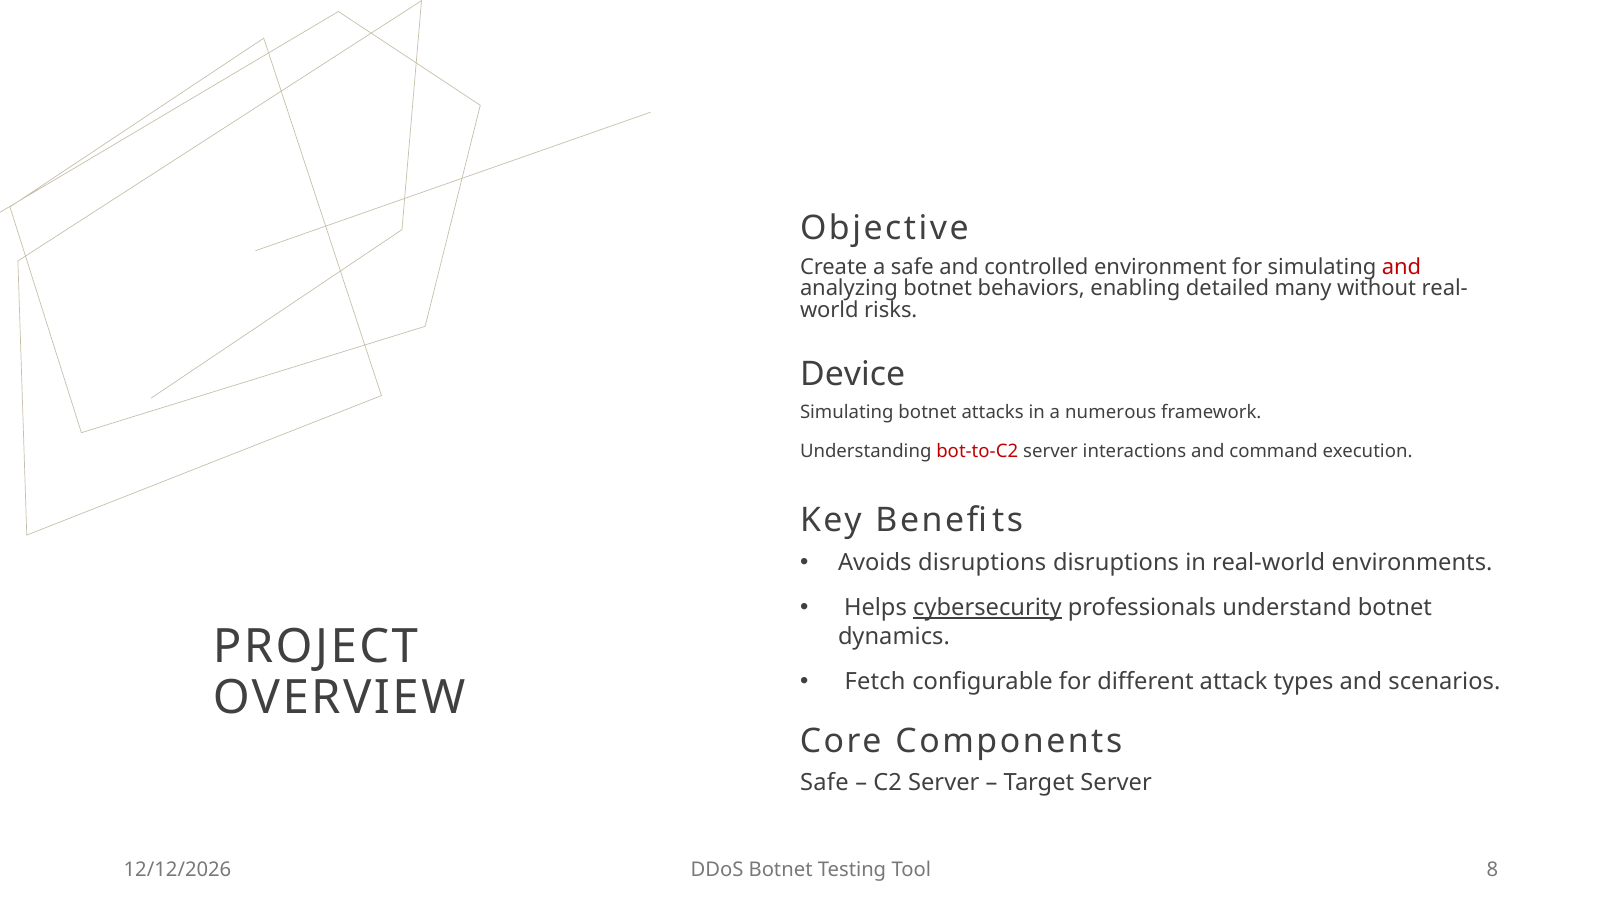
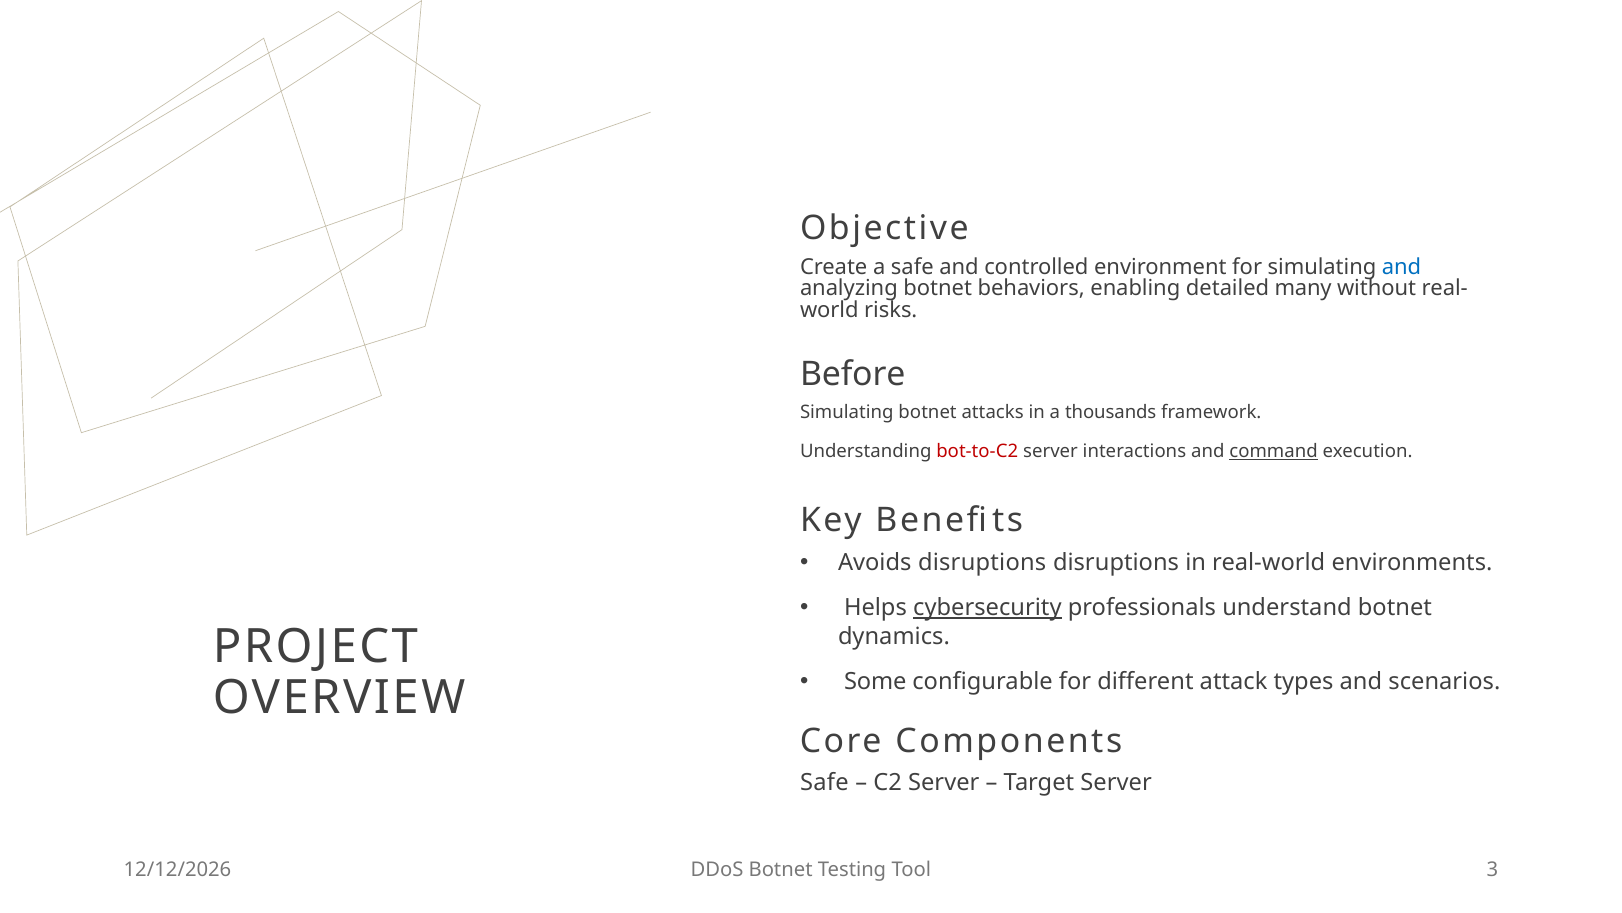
and colour: red -> blue (1402, 267)
Device: Device -> Before (853, 374)
numerous: numerous -> thousands (1111, 412)
command underline: none -> present (1274, 452)
Fetch: Fetch -> Some (875, 681)
8: 8 -> 3 (1493, 870)
